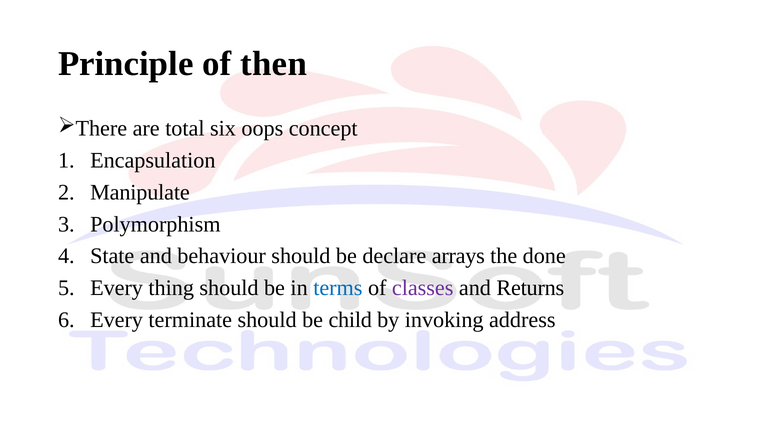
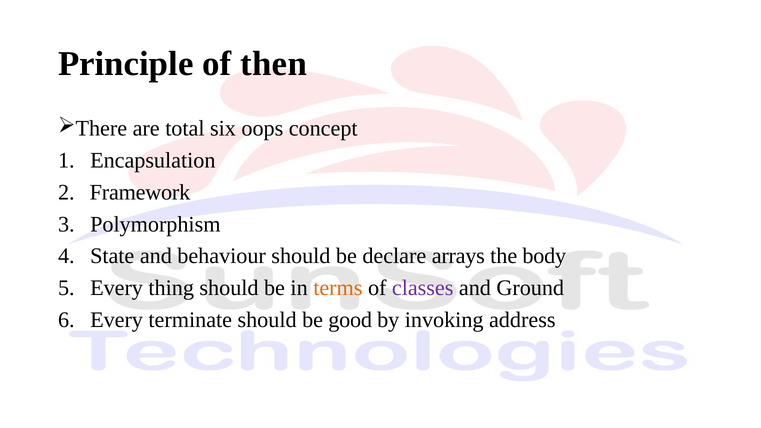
Manipulate: Manipulate -> Framework (140, 192)
done: done -> body (544, 256)
terms colour: blue -> orange (338, 288)
Returns: Returns -> Ground (530, 288)
child: child -> good (350, 320)
